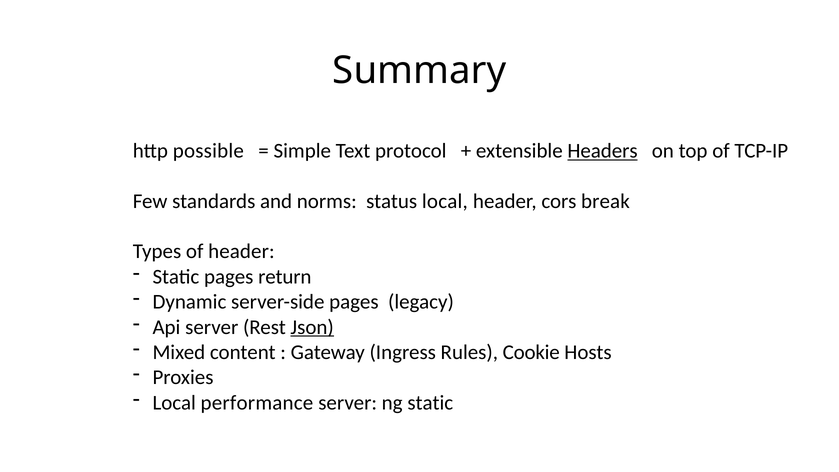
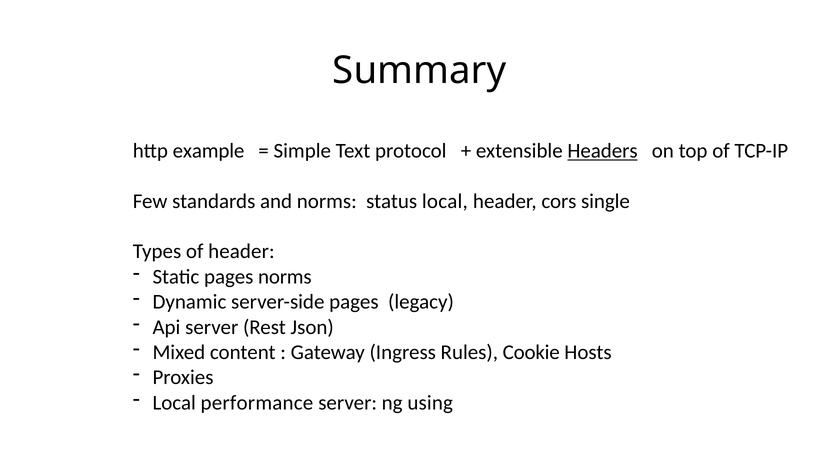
possible: possible -> example (209, 151)
break: break -> single (605, 201)
pages return: return -> norms (285, 277)
Json underline: present -> none (312, 327)
ng static: static -> using (430, 403)
